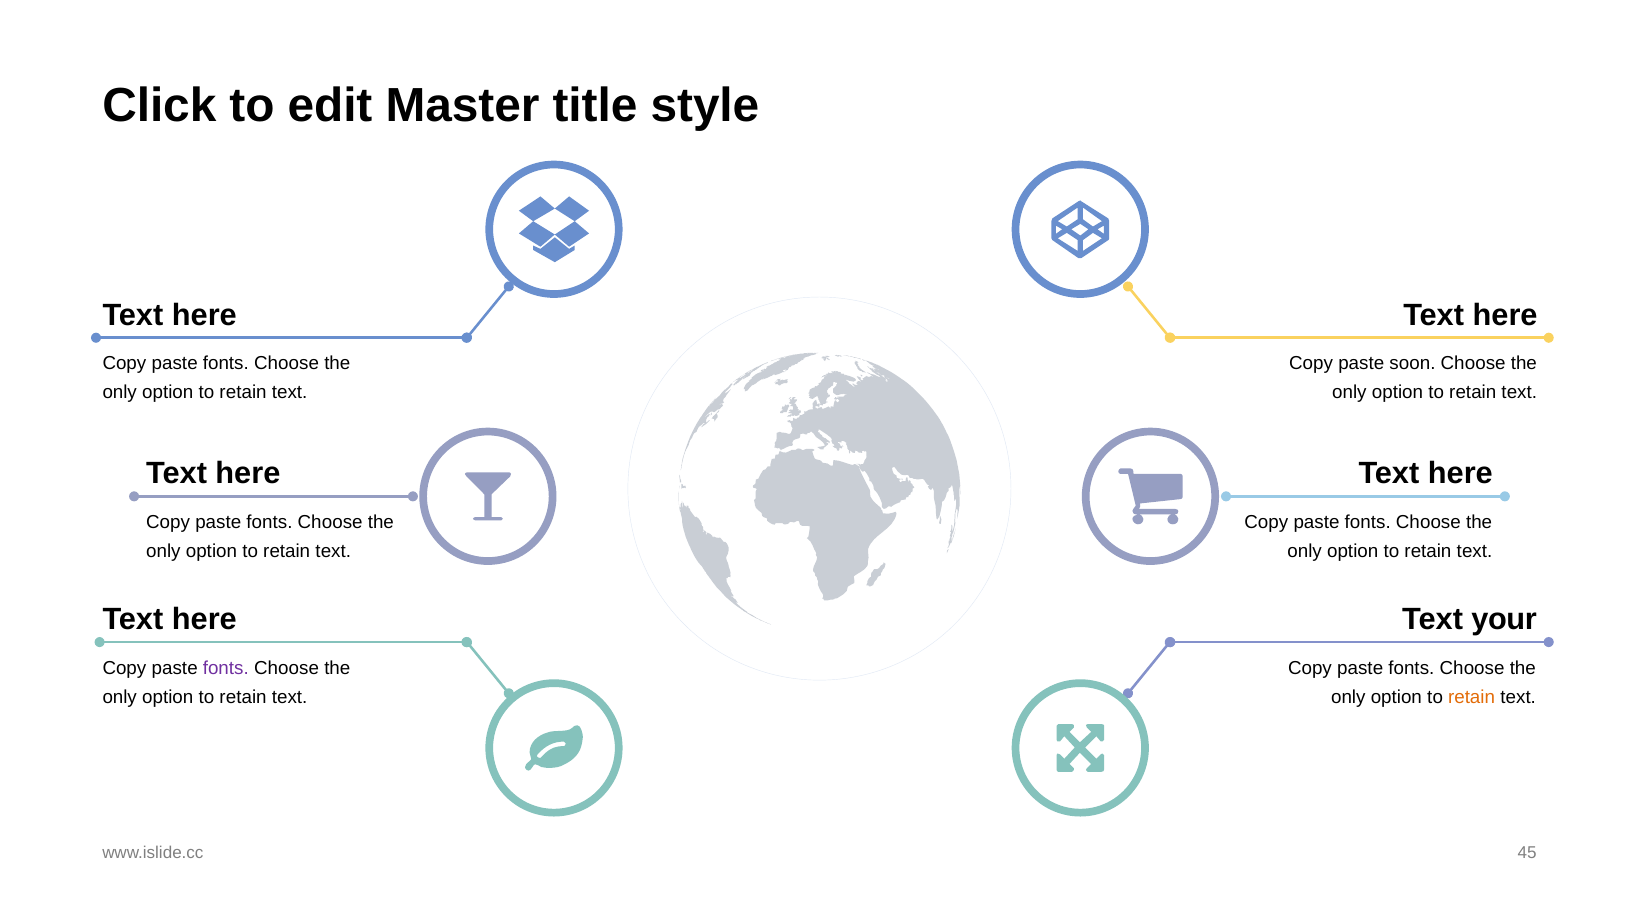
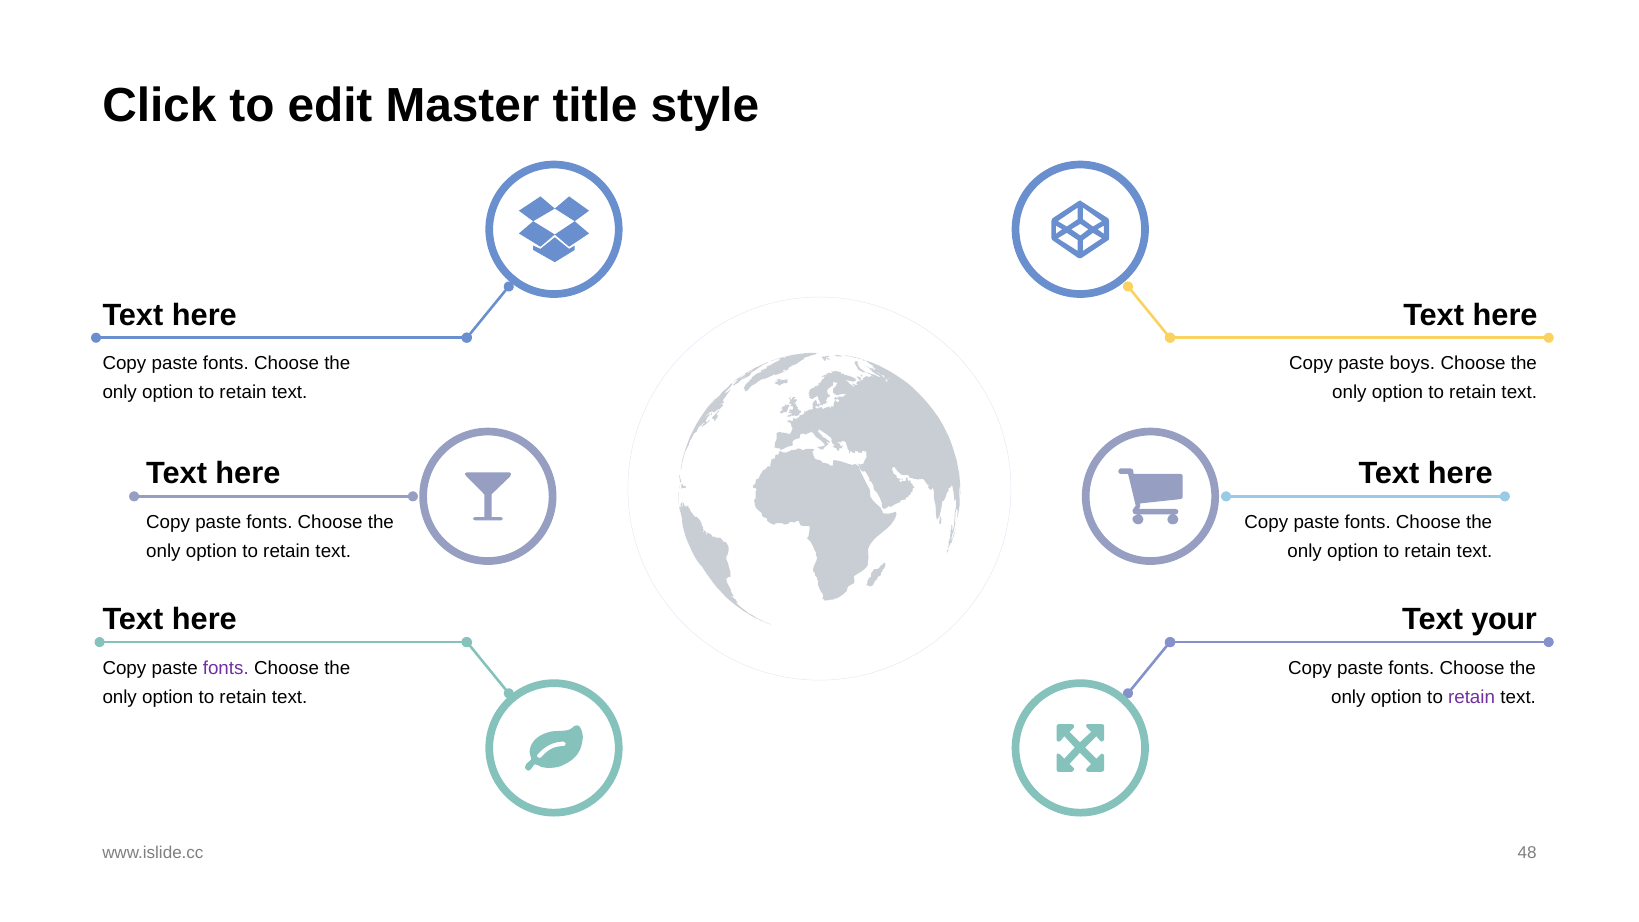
soon: soon -> boys (1412, 363)
retain colour: orange -> purple (1472, 697)
45: 45 -> 48 (1527, 853)
